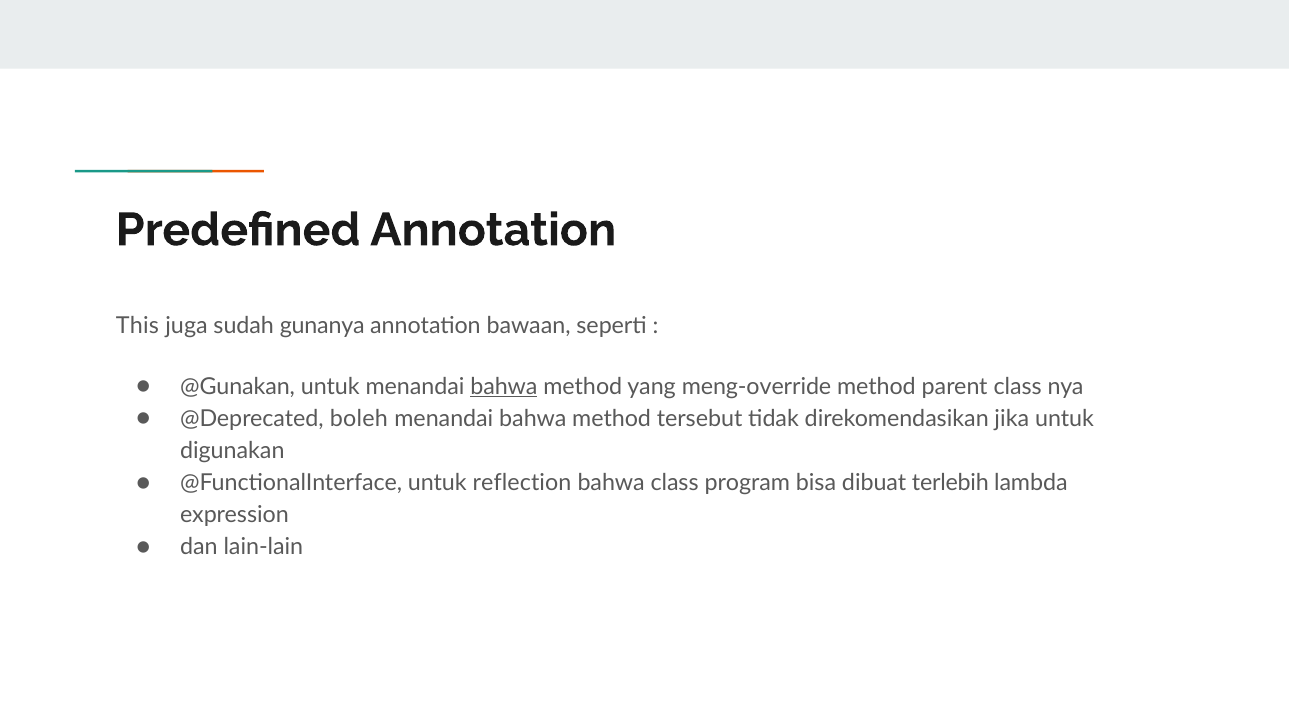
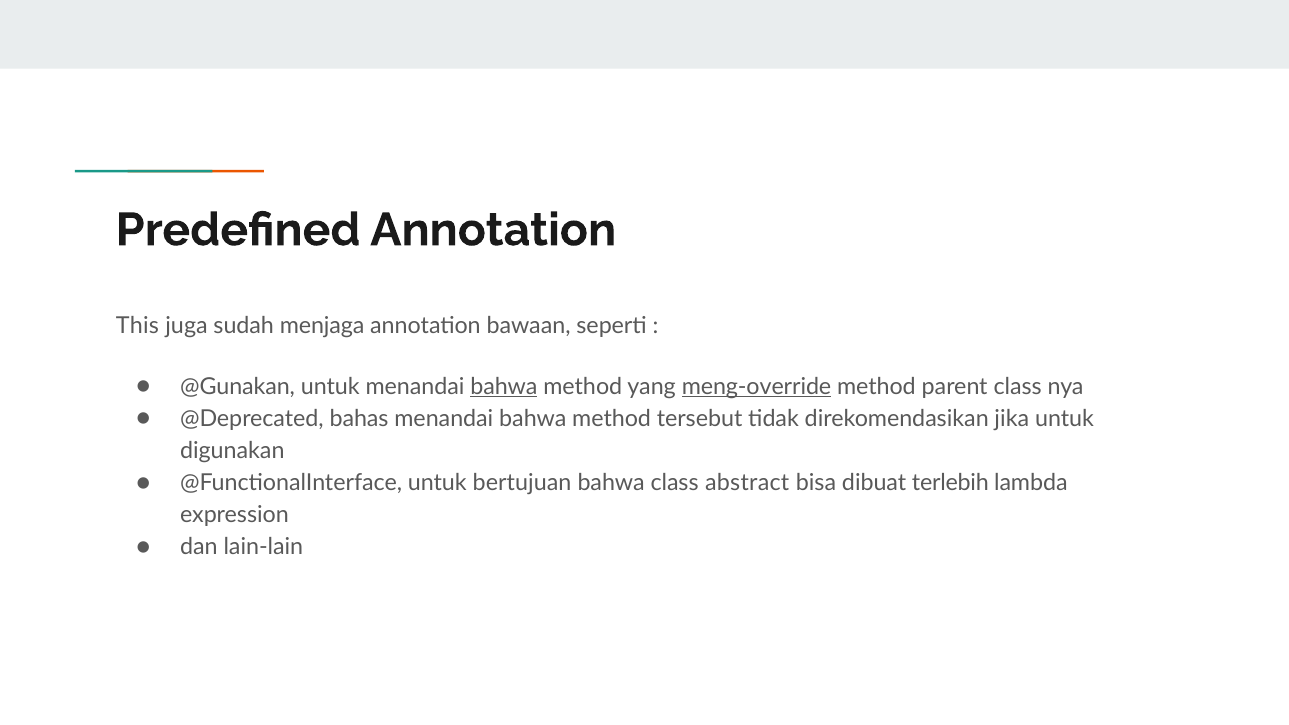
gunanya: gunanya -> menjaga (322, 326)
meng-override underline: none -> present (757, 386)
boleh: boleh -> bahas (359, 419)
reflection: reflection -> bertujuan (522, 483)
program: program -> abstract (747, 483)
